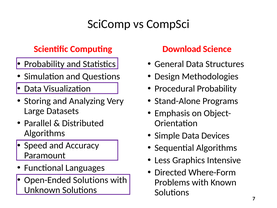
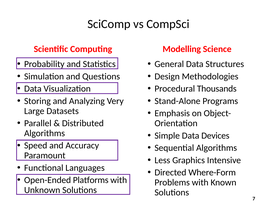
Download: Download -> Modelling (182, 49)
Procedural Probability: Probability -> Thousands (217, 89)
Open-Ended Solutions: Solutions -> Platforms (91, 180)
